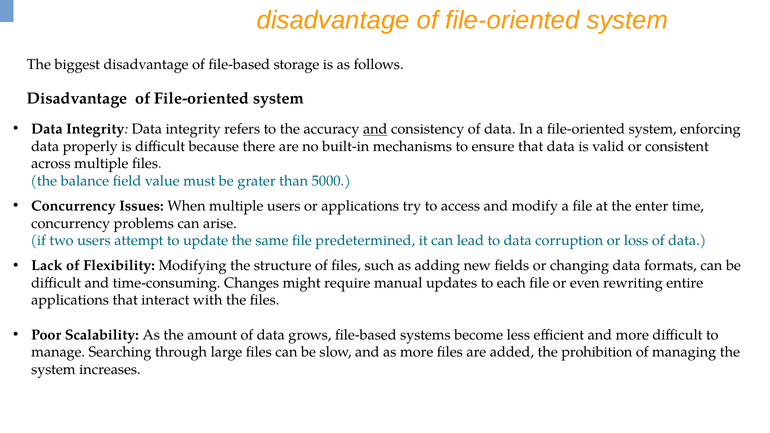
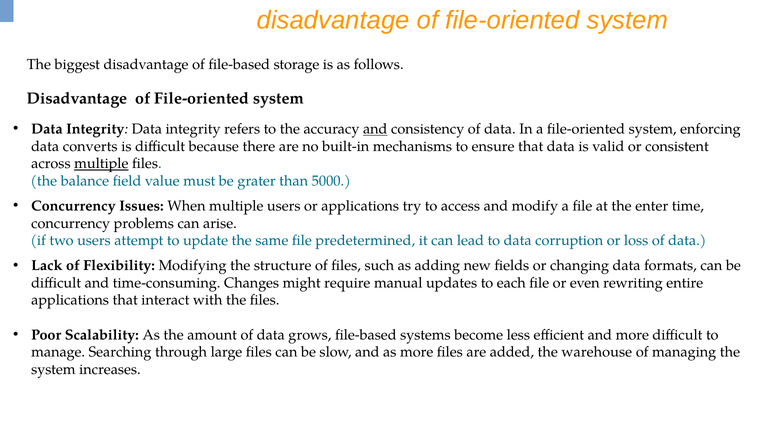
properly: properly -> converts (90, 146)
multiple underline: none -> present (101, 164)
prohibition: prohibition -> warehouse (597, 352)
